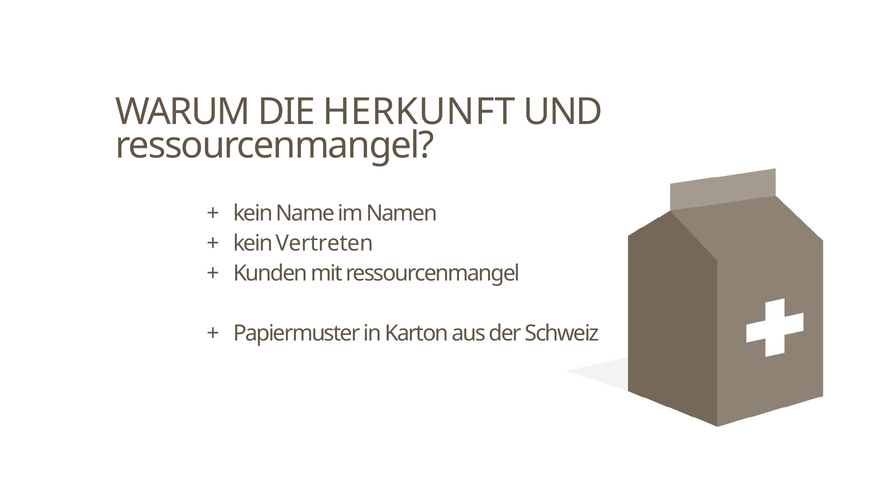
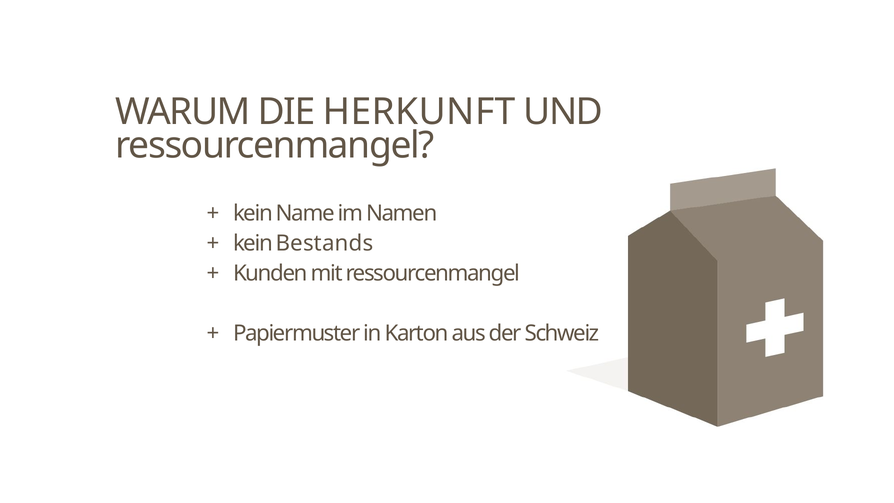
Vertreten: Vertreten -> Bestands (325, 243)
